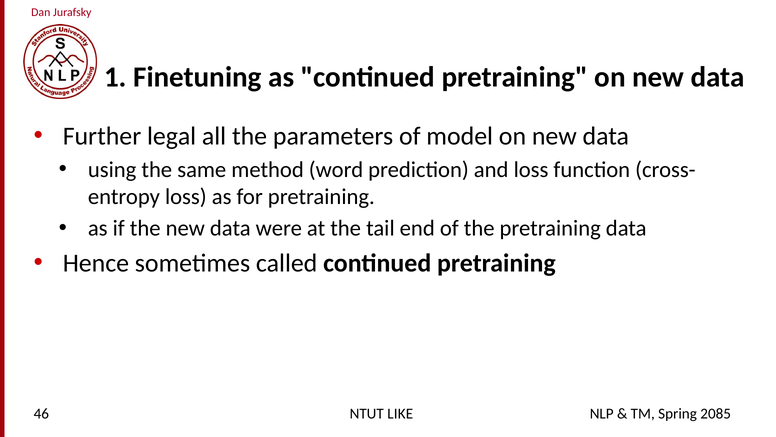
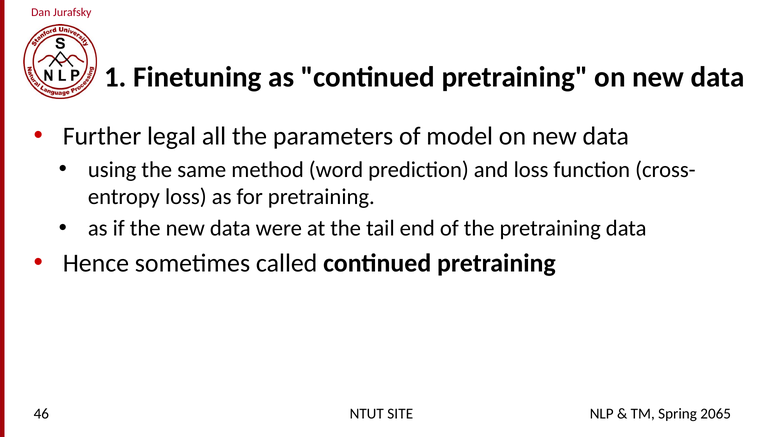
LIKE: LIKE -> SITE (400, 413)
2085: 2085 -> 2065 (716, 413)
